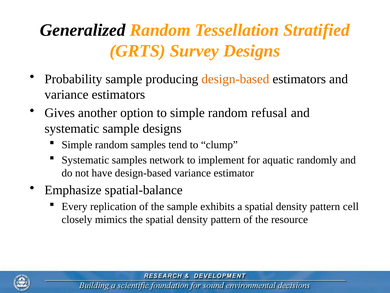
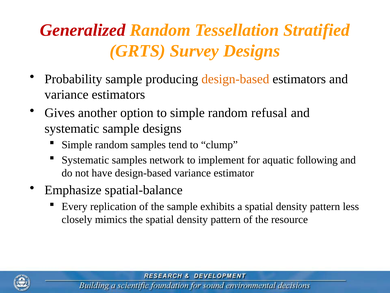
Generalized colour: black -> red (83, 30)
randomly: randomly -> following (317, 160)
cell: cell -> less (351, 206)
